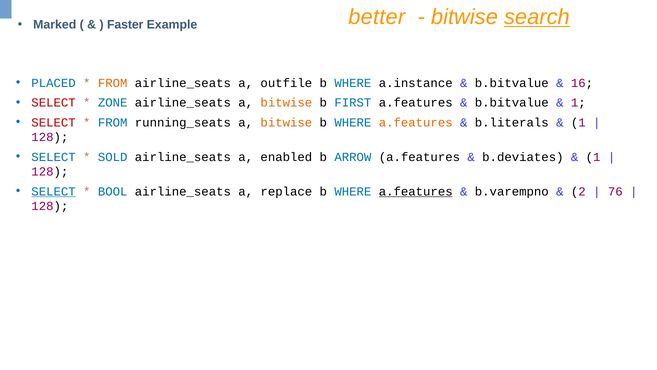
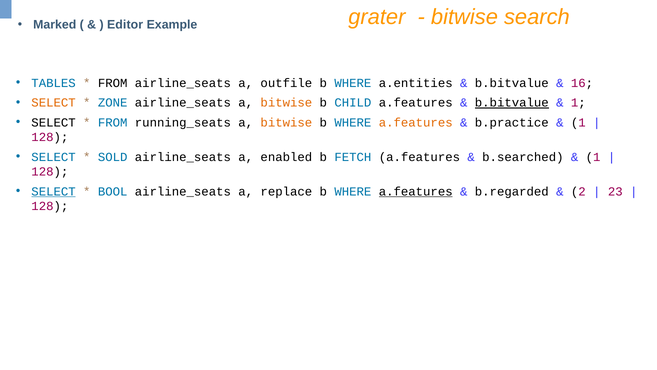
better: better -> grater (377, 17)
search underline: present -> none (537, 17)
Faster: Faster -> Editor (125, 25)
PLACED: PLACED -> TABLES (54, 83)
FROM colour: orange -> black (113, 83)
a.instance: a.instance -> a.entities (416, 83)
SELECT colour: red -> orange (54, 103)
FIRST: FIRST -> CHILD (353, 103)
b.bitvalue underline: none -> present (512, 103)
SELECT colour: red -> black (54, 122)
b.literals: b.literals -> b.practice (512, 122)
ARROW: ARROW -> FETCH (353, 157)
b.deviates: b.deviates -> b.searched (523, 157)
b.varempno: b.varempno -> b.regarded (512, 191)
76: 76 -> 23 (615, 191)
